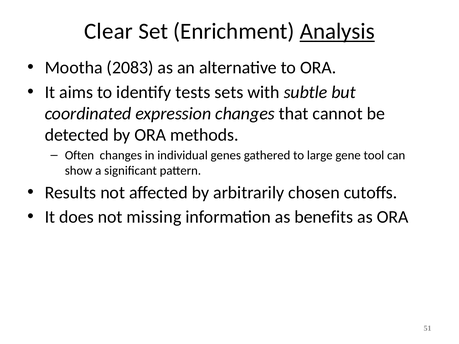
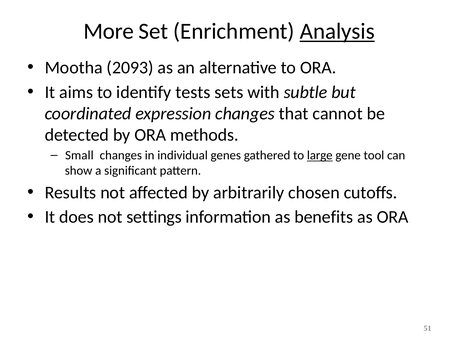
Clear: Clear -> More (109, 31)
2083: 2083 -> 2093 (130, 68)
Often: Often -> Small (79, 156)
large underline: none -> present (320, 156)
missing: missing -> settings (154, 217)
